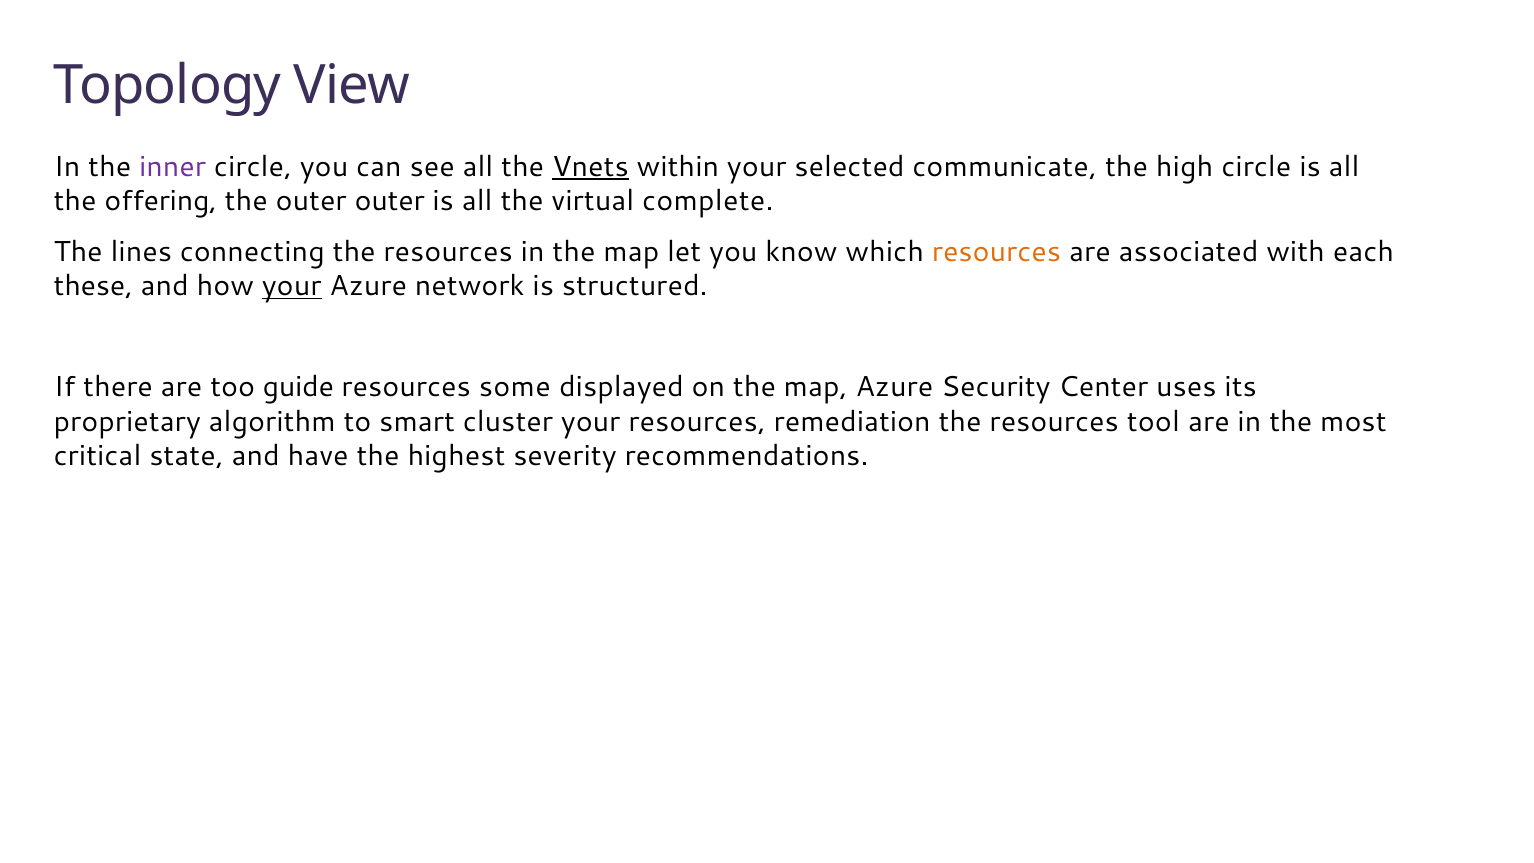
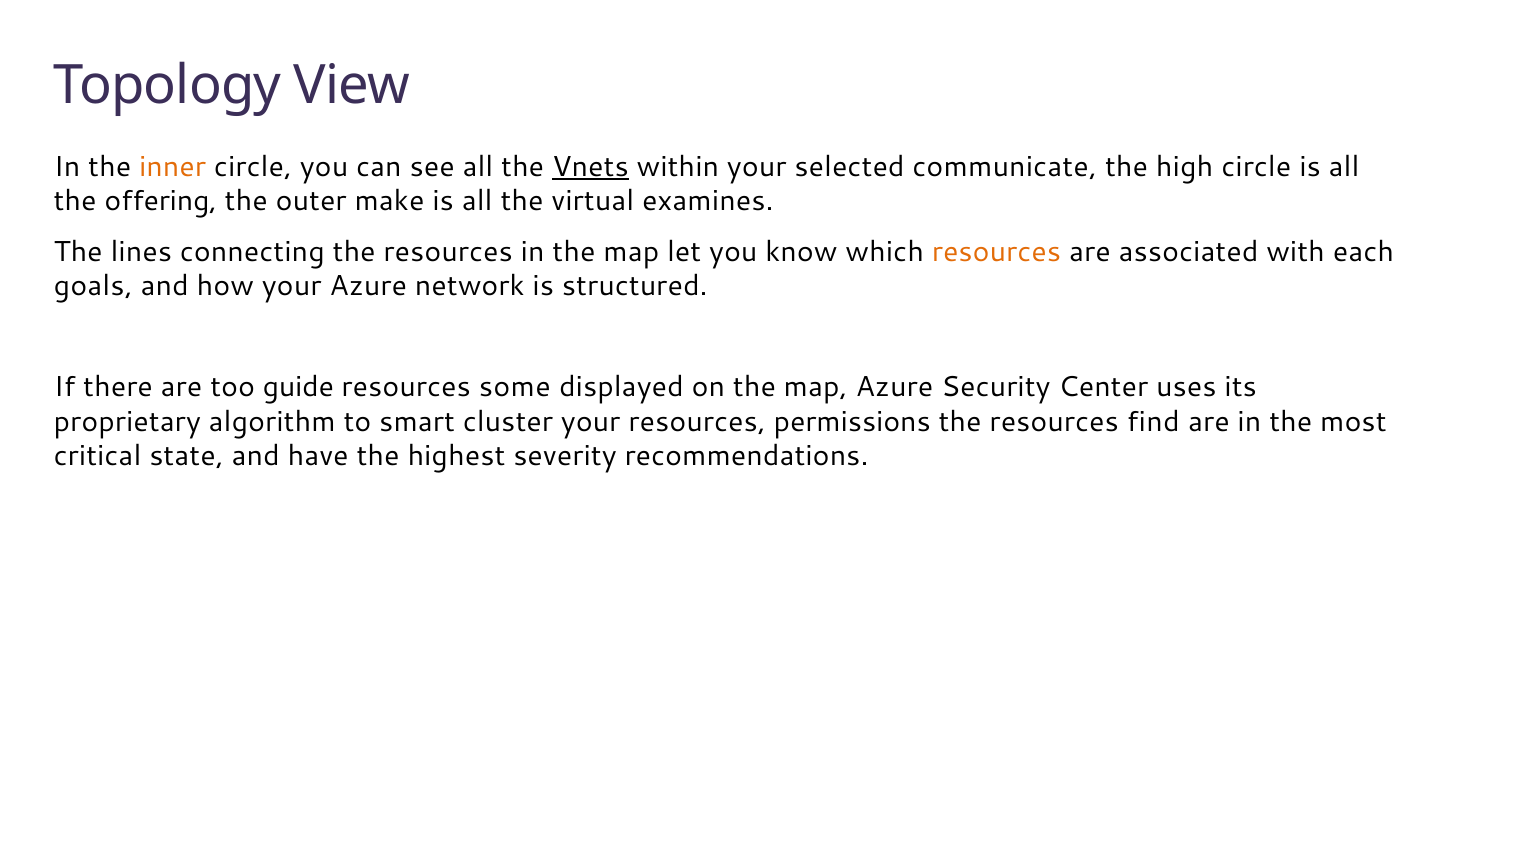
inner colour: purple -> orange (173, 167)
outer outer: outer -> make (390, 201)
complete: complete -> examines (708, 201)
these: these -> goals (93, 286)
your underline: present -> none (292, 286)
remediation: remediation -> permissions (852, 422)
tool: tool -> find (1153, 422)
